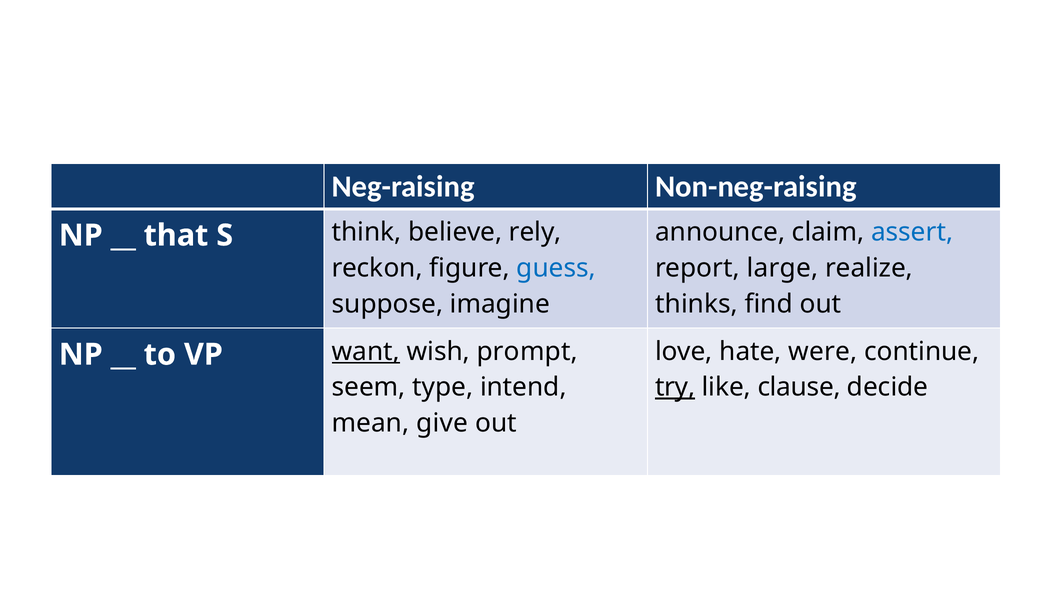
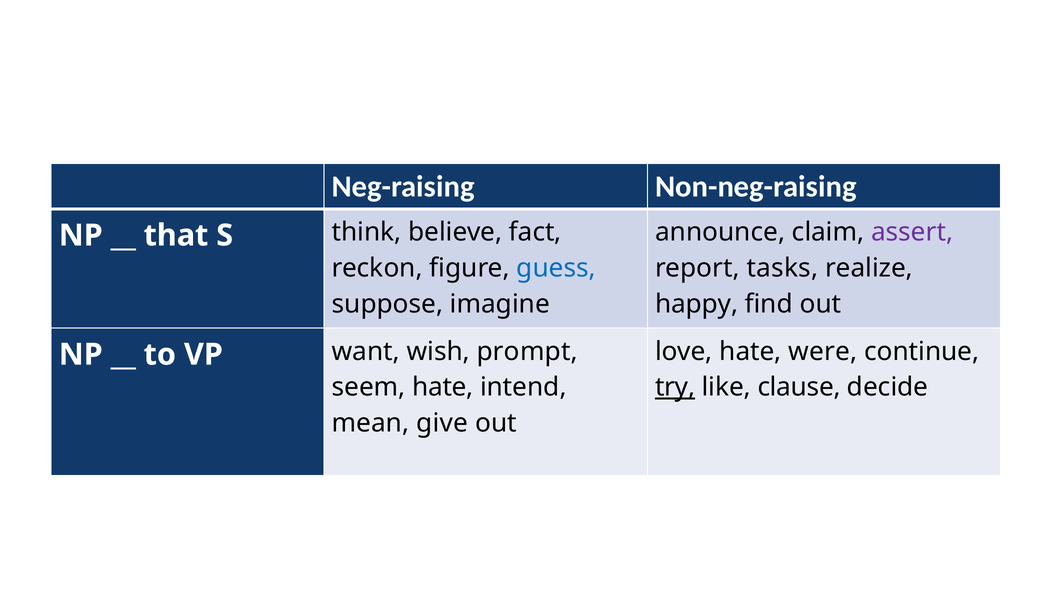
assert colour: blue -> purple (912, 233)
rely: rely -> fact (535, 233)
large: large -> tasks (782, 268)
thinks: thinks -> happy (697, 304)
want underline: present -> none (366, 352)
seem type: type -> hate (443, 388)
